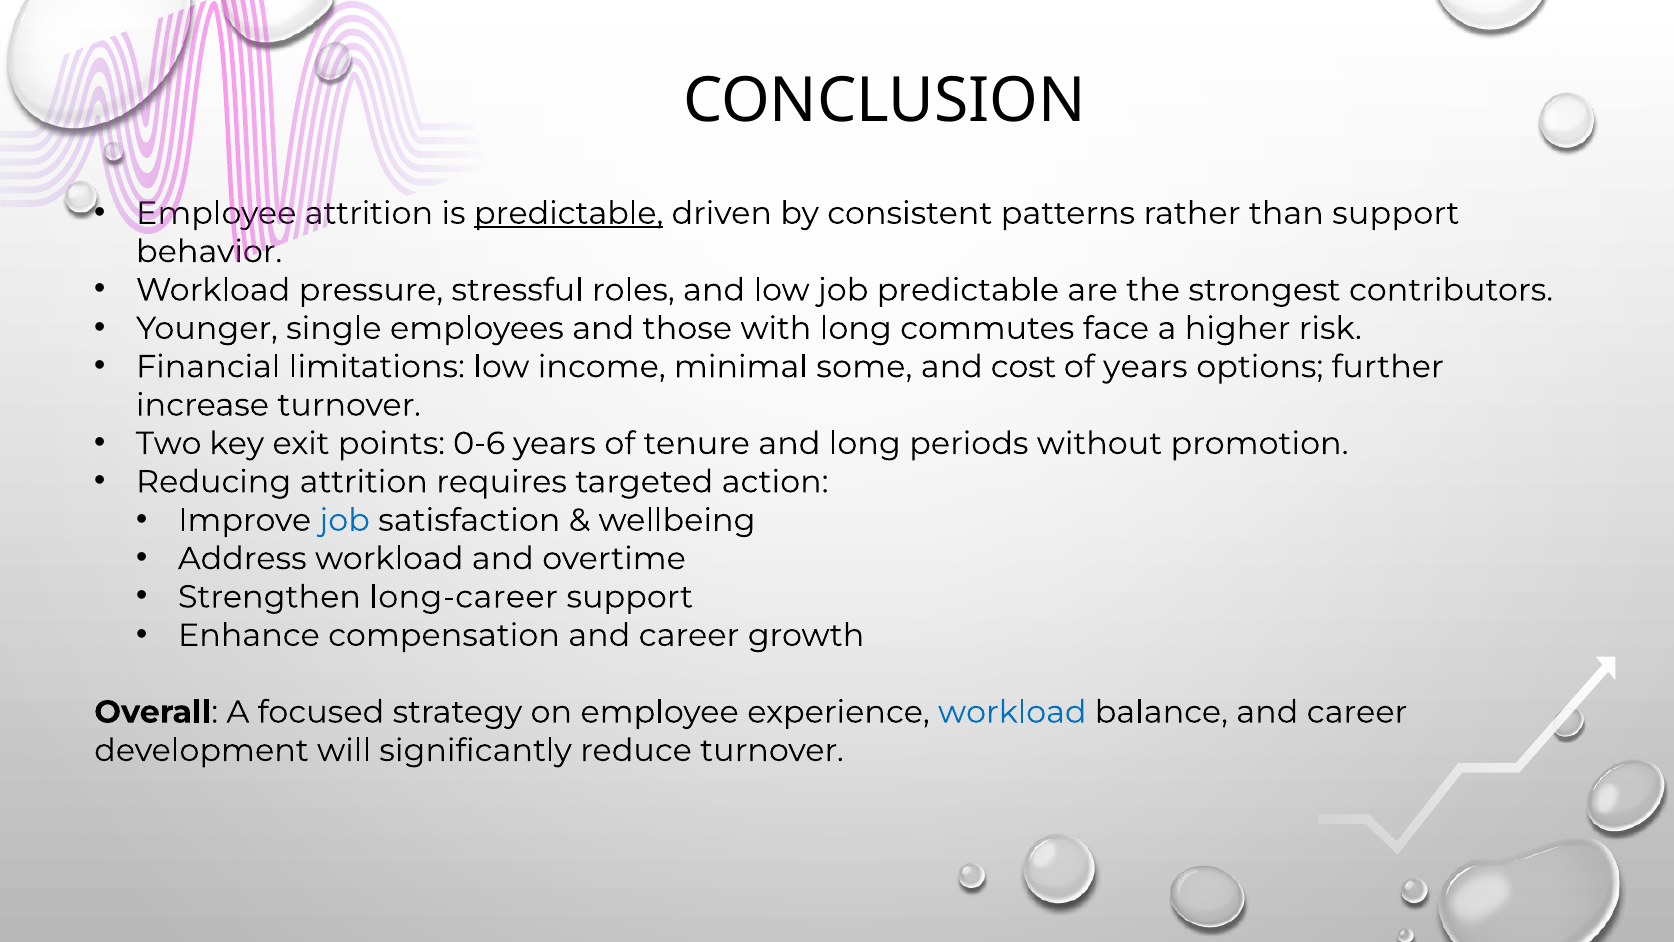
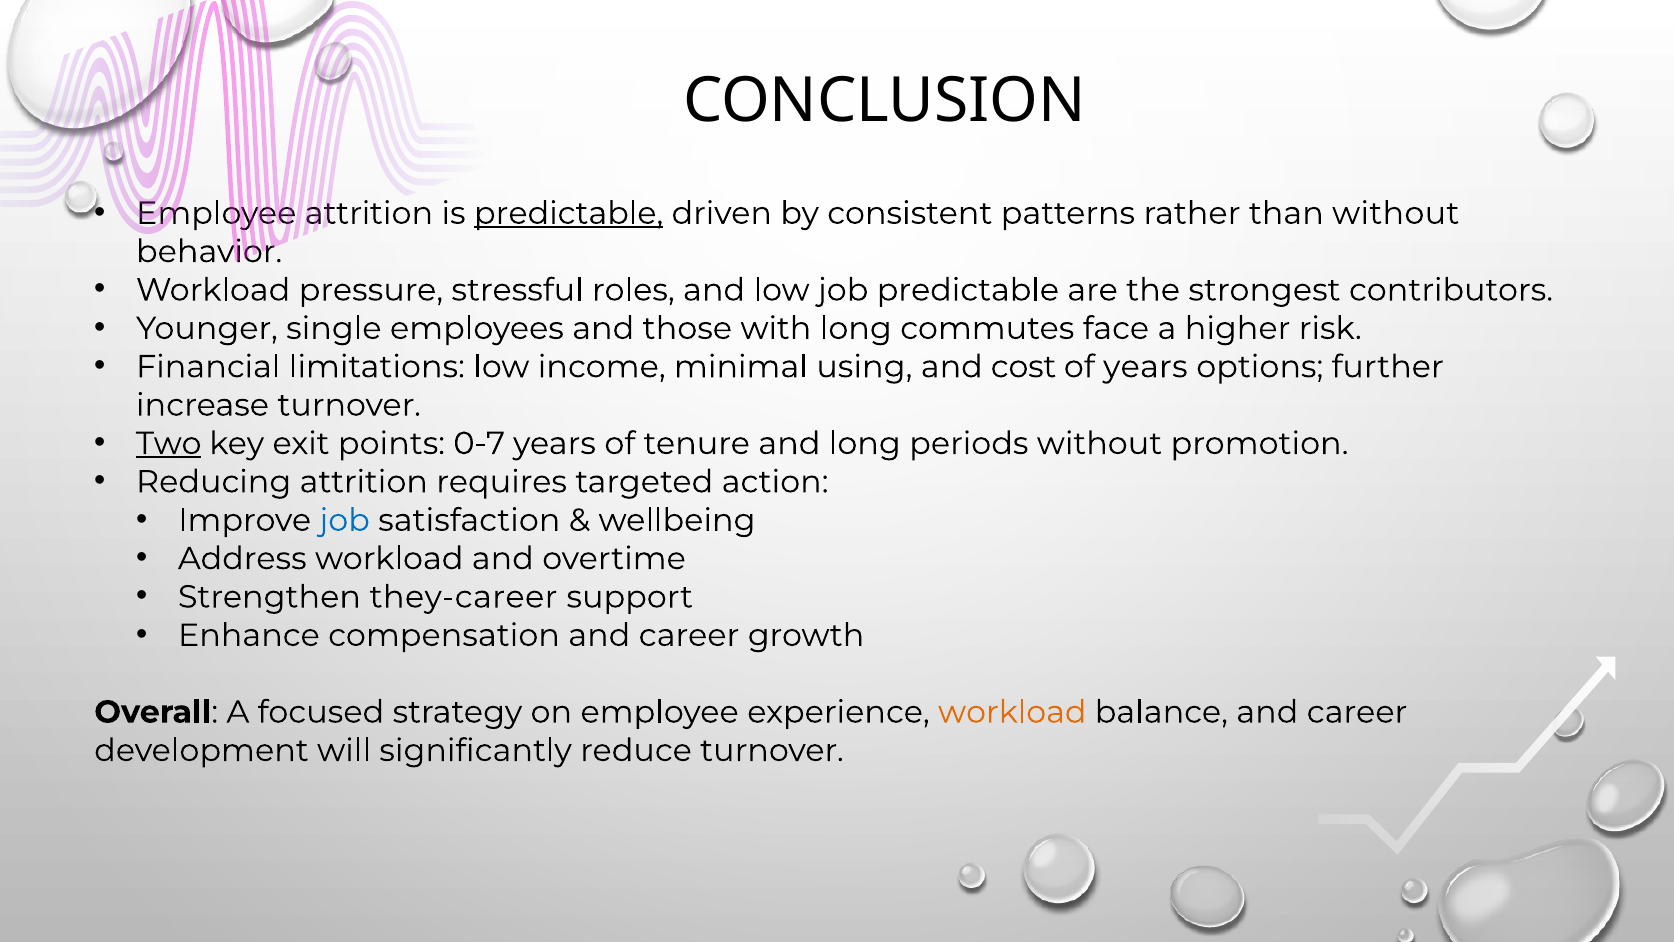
than support: support -> without (1396, 213)
some: some -> using (864, 367)
Two underline: none -> present (169, 443)
0-6: 0-6 -> 0-7 (479, 443)
long-career: long-career -> they-career (464, 597)
workload colour: blue -> orange (1012, 712)
